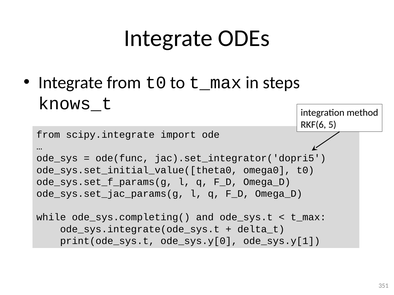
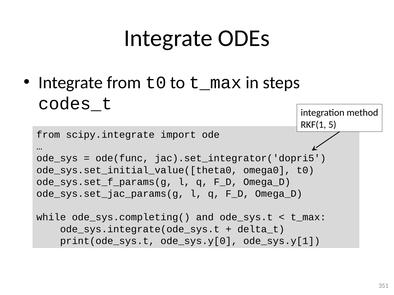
knows_t: knows_t -> codes_t (75, 104)
RKF(6: RKF(6 -> RKF(1 (313, 125)
